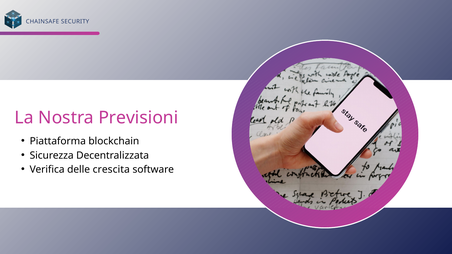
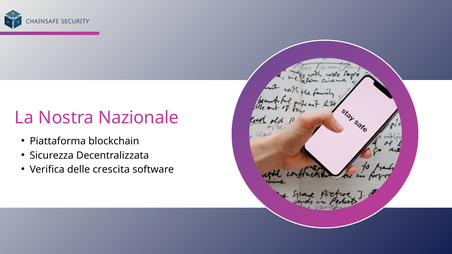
Previsioni: Previsioni -> Nazionale (138, 118)
